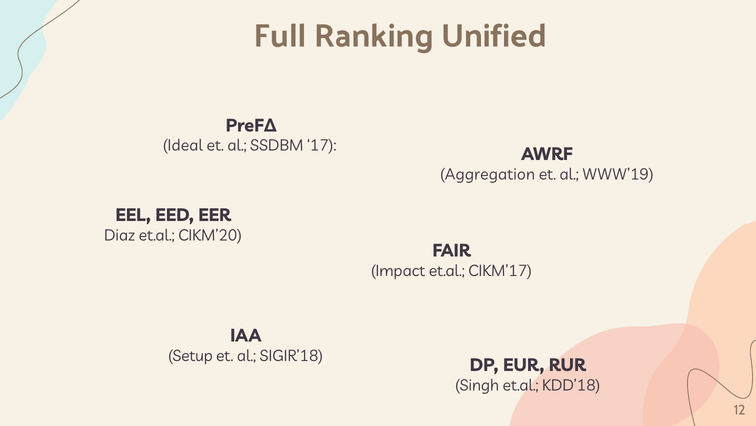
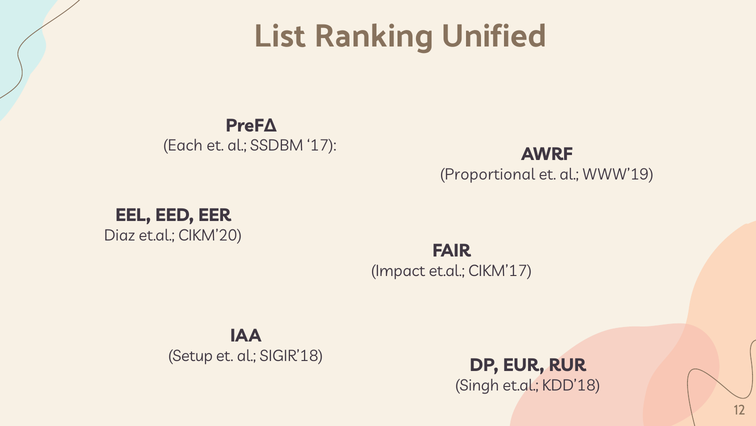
Full: Full -> List (280, 36)
Ideal: Ideal -> Each (183, 145)
Aggregation: Aggregation -> Proportional (488, 174)
